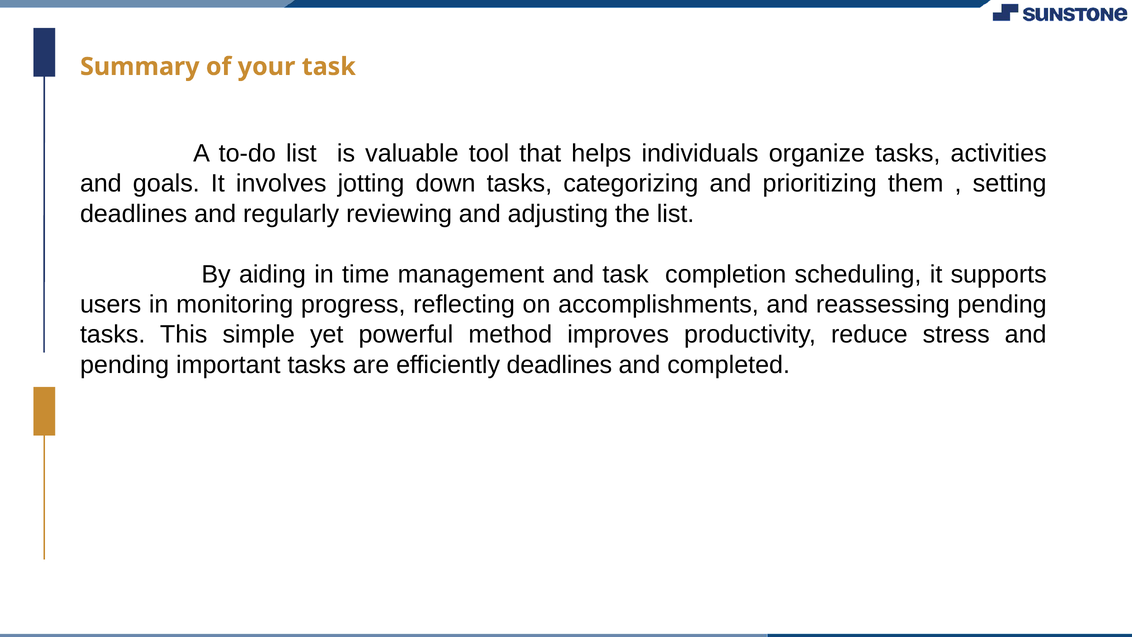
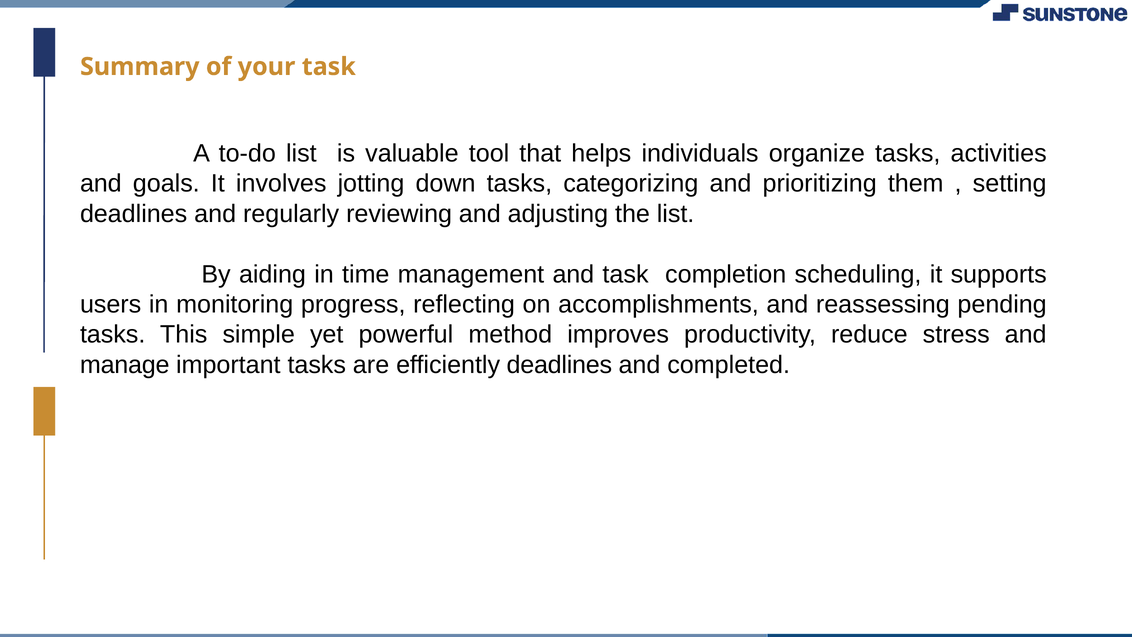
pending: pending -> manage (125, 365)
